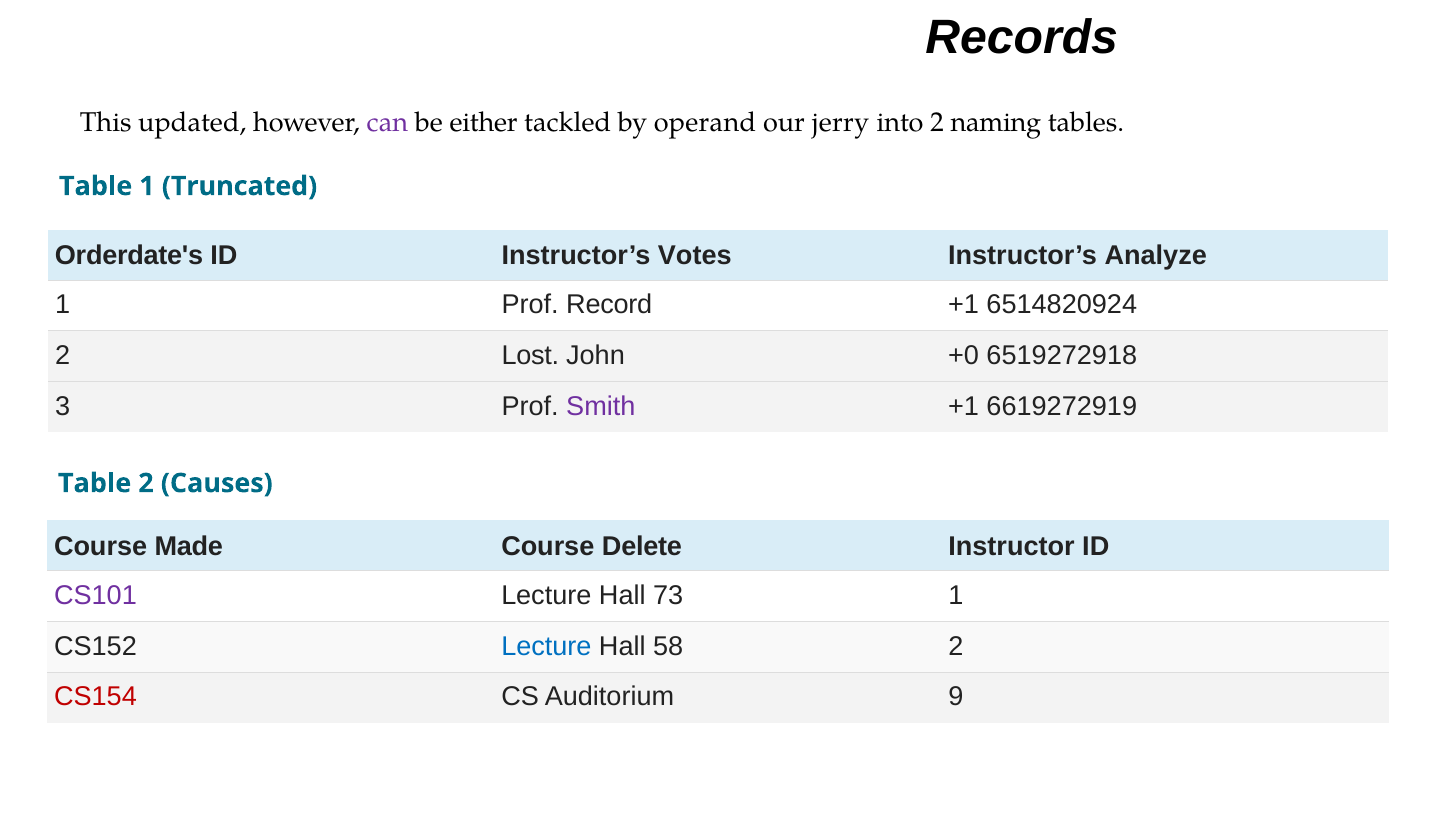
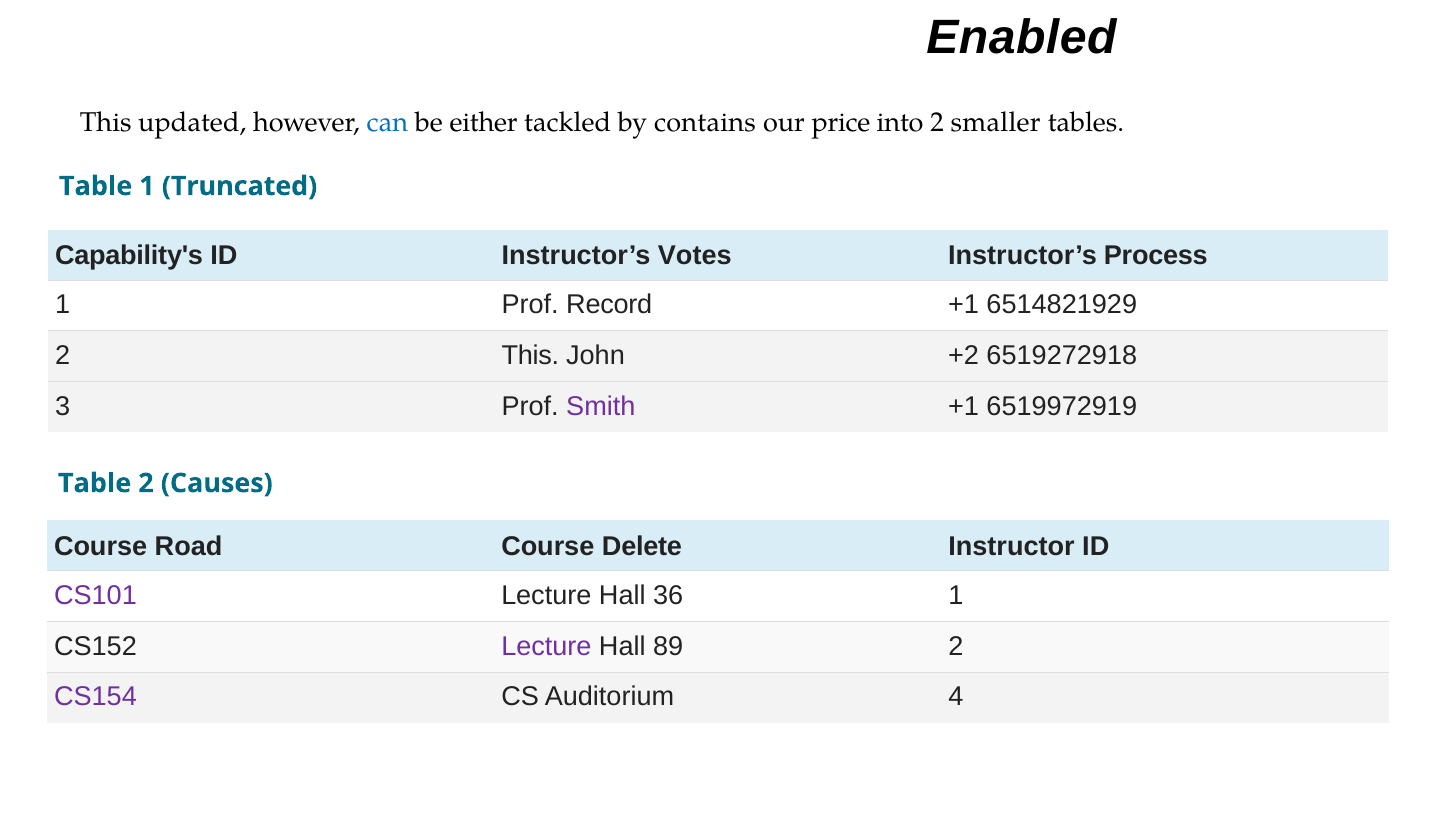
Records: Records -> Enabled (1021, 38)
can colour: purple -> blue (387, 123)
operand: operand -> contains (705, 123)
jerry: jerry -> price (841, 123)
naming: naming -> smaller (996, 123)
Orderdate's: Orderdate's -> Capability's (129, 255)
Analyze: Analyze -> Process (1156, 255)
6514820924: 6514820924 -> 6514821929 (1062, 305)
2 Lost: Lost -> This (530, 355)
+0: +0 -> +2 (964, 355)
6619272919: 6619272919 -> 6519972919 (1062, 406)
Made: Made -> Road (189, 546)
73: 73 -> 36 (668, 595)
Lecture colour: blue -> purple (546, 646)
58: 58 -> 89 (668, 646)
CS154 colour: red -> purple (95, 697)
9: 9 -> 4 (956, 697)
